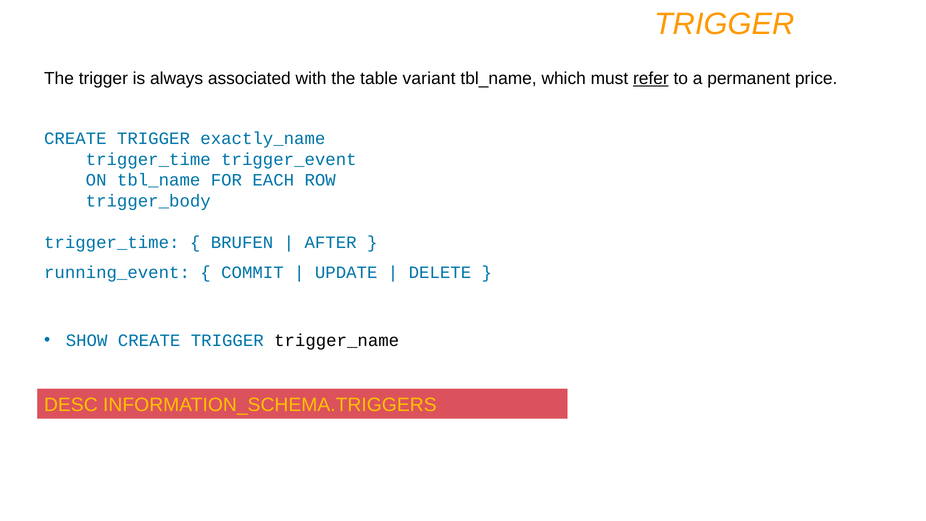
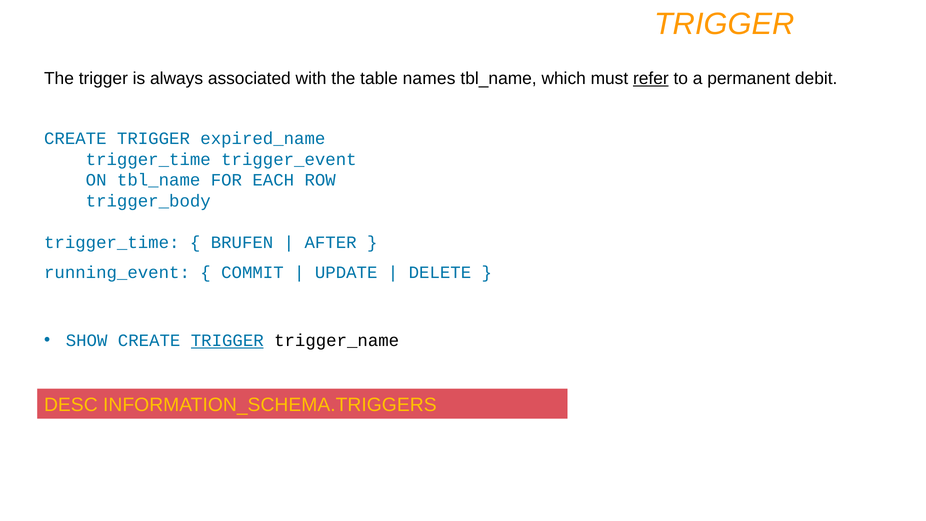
variant: variant -> names (429, 79)
price: price -> debit (816, 79)
exactly_name: exactly_name -> expired_name (263, 138)
TRIGGER underline: none -> present (227, 340)
